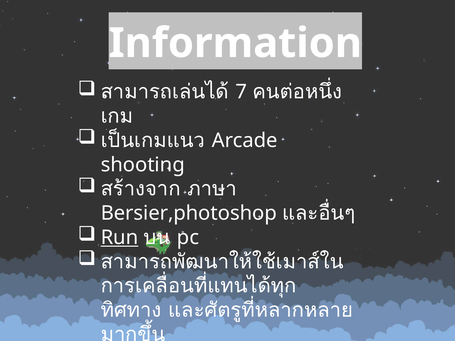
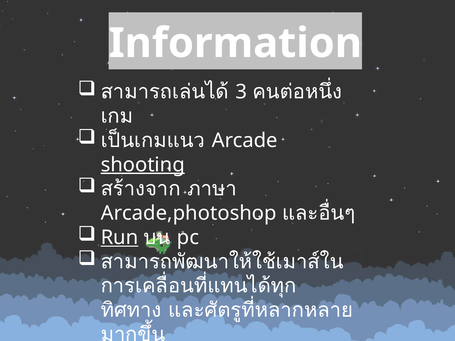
7: 7 -> 3 (241, 92)
shooting underline: none -> present (143, 165)
Bersier,photoshop: Bersier,photoshop -> Arcade,photoshop (189, 213)
